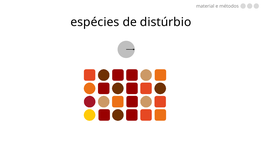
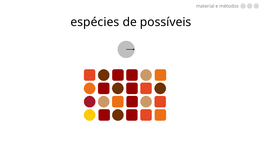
distúrbio: distúrbio -> possíveis (166, 22)
